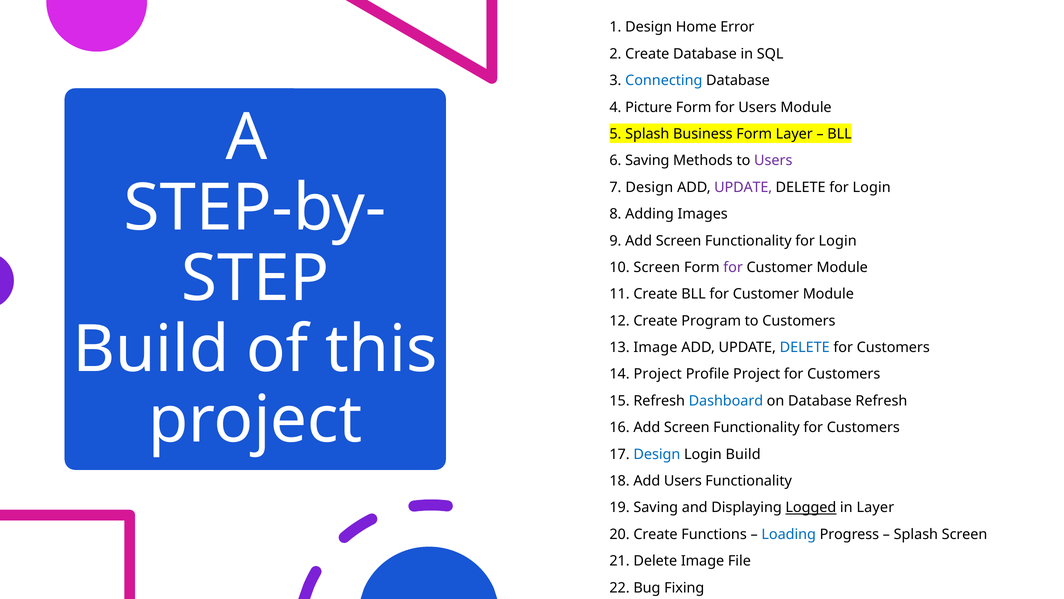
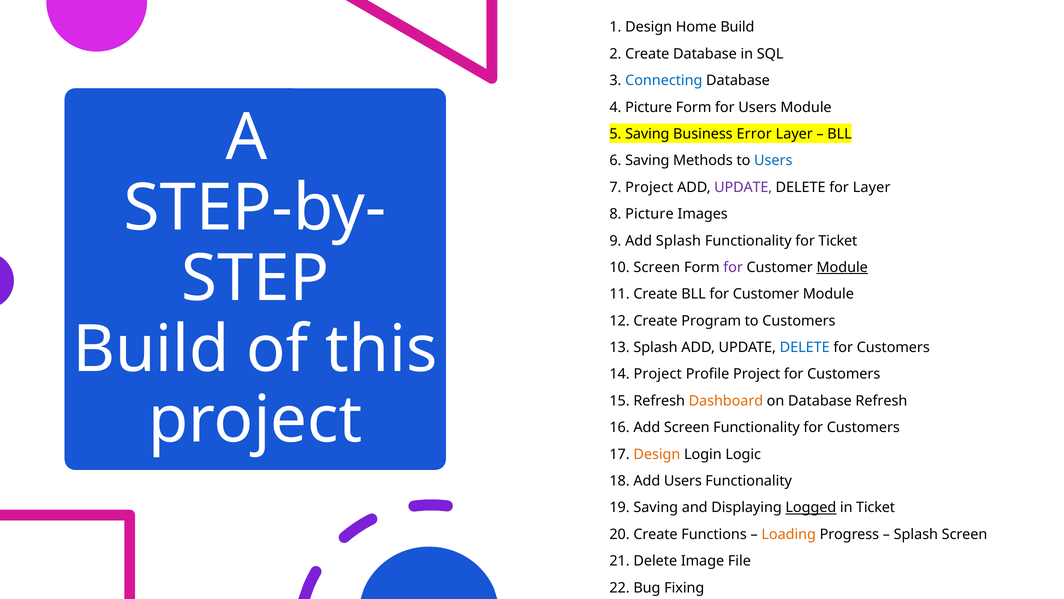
Home Error: Error -> Build (737, 27)
5 Splash: Splash -> Saving (647, 134)
Business Form: Form -> Error (754, 134)
Users colour: purple -> blue (773, 161)
7 Design: Design -> Project (649, 187)
DELETE for Login: Login -> Layer (872, 187)
8 Adding: Adding -> Picture (649, 214)
9 Add Screen: Screen -> Splash (678, 241)
Functionality for Login: Login -> Ticket (838, 241)
Module underline: none -> present (842, 267)
13 Image: Image -> Splash (656, 347)
Dashboard colour: blue -> orange (726, 401)
Design colour: blue -> orange (657, 454)
Login Build: Build -> Logic (743, 454)
in Layer: Layer -> Ticket (876, 507)
Loading colour: blue -> orange (789, 534)
